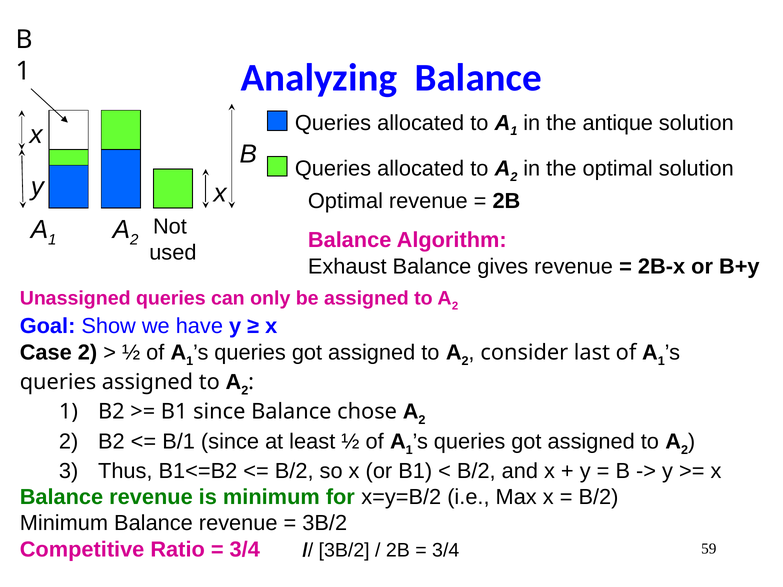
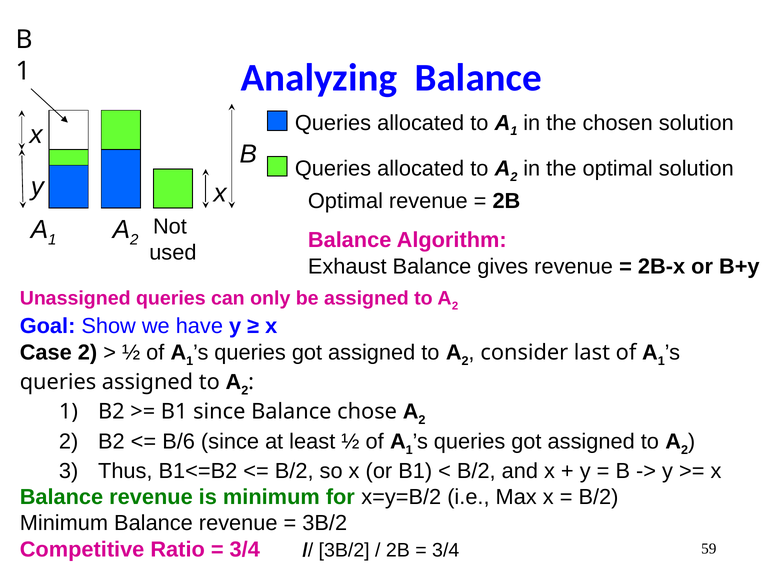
antique: antique -> chosen (618, 123)
B/1: B/1 -> B/6 (179, 442)
